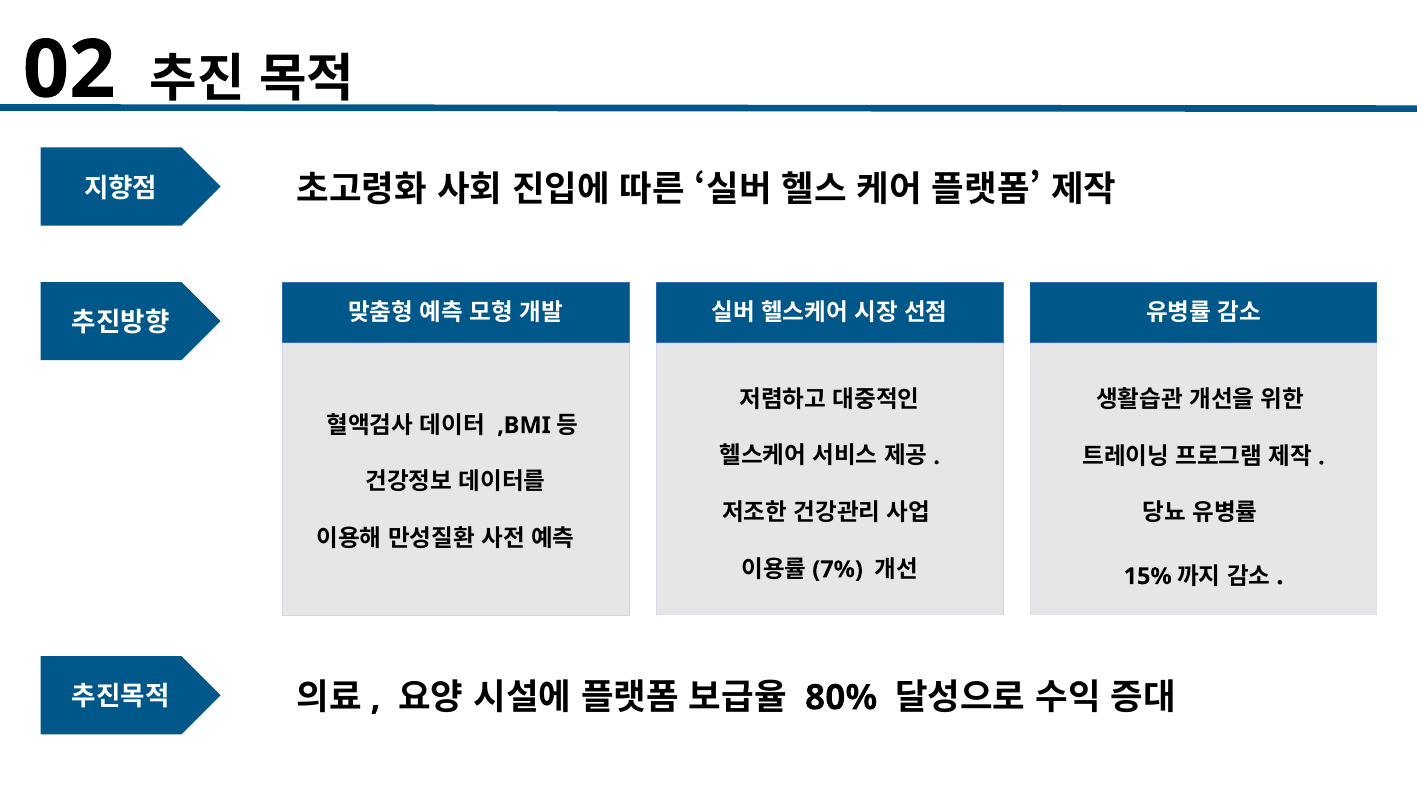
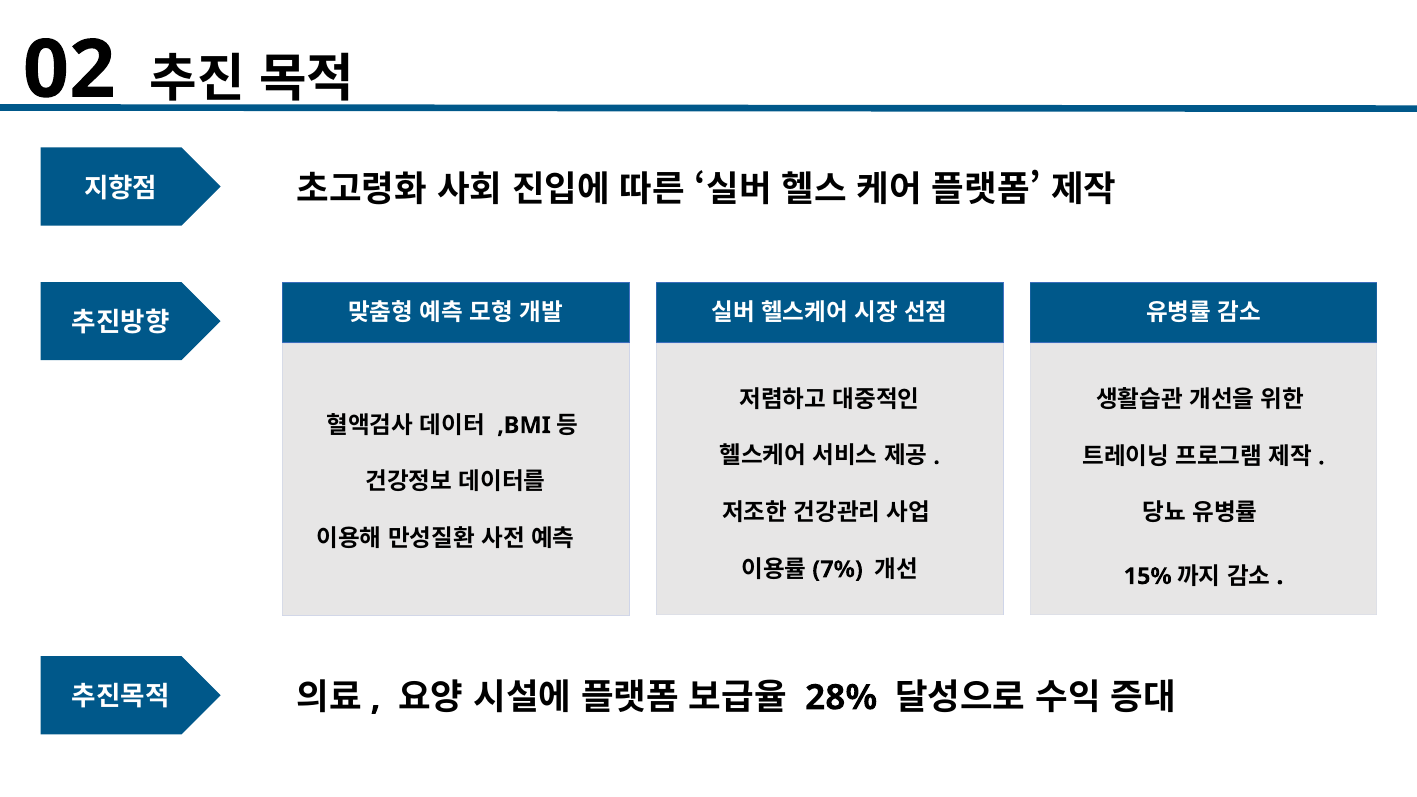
80%: 80% -> 28% (841, 698)
